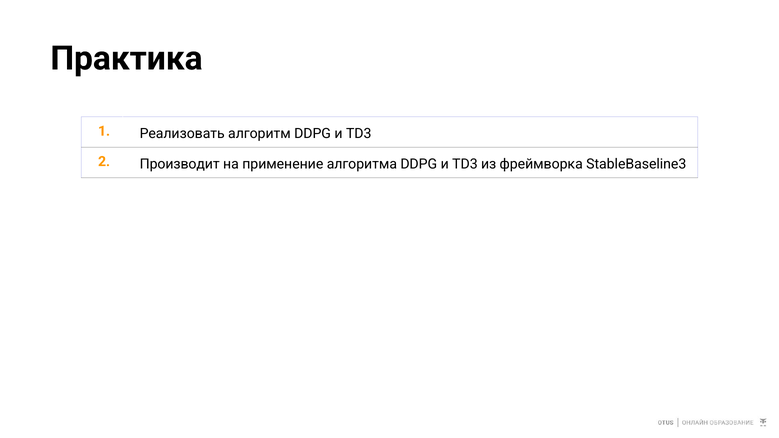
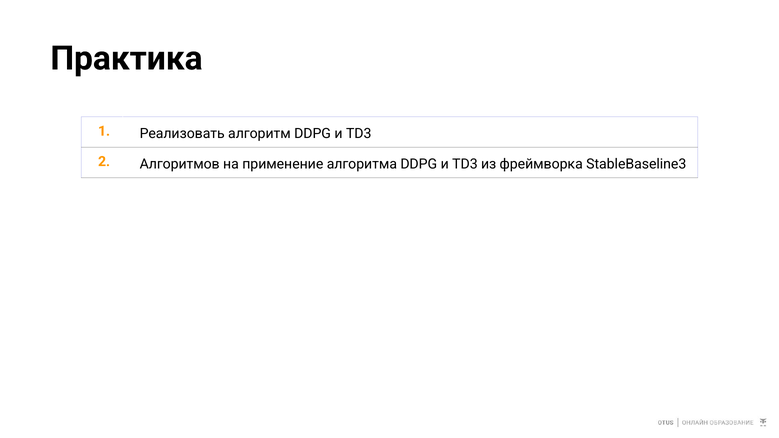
Производит: Производит -> Алгоритмов (180, 164)
